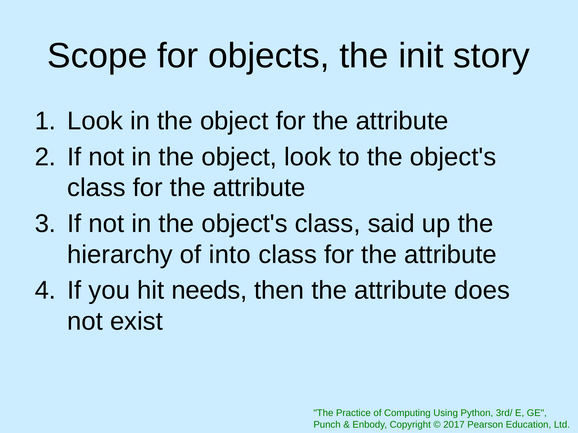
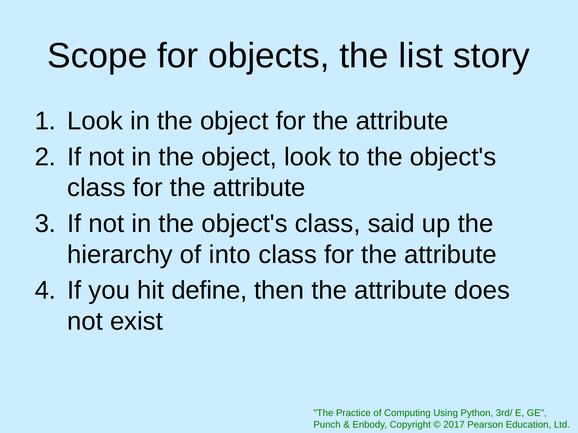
init: init -> list (421, 56)
needs: needs -> define (209, 291)
